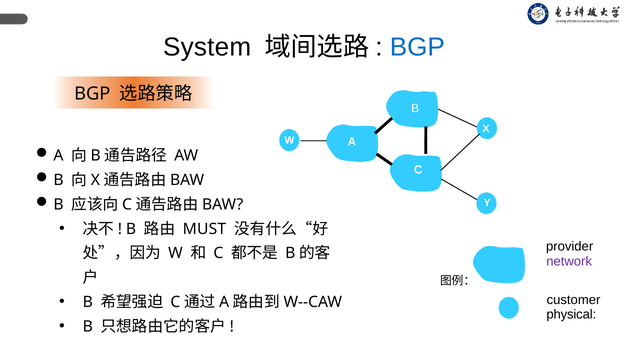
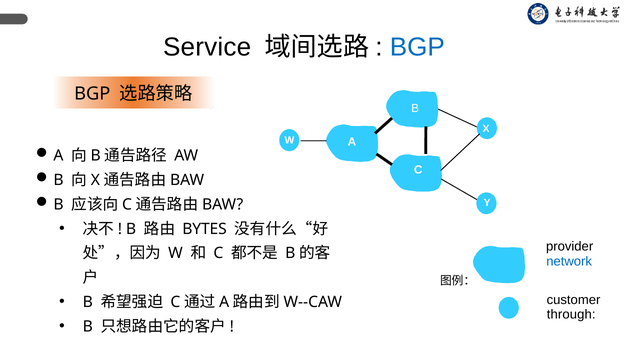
System: System -> Service (207, 47)
MUST: MUST -> BYTES (205, 229)
network colour: purple -> blue (569, 261)
physical: physical -> through (571, 315)
